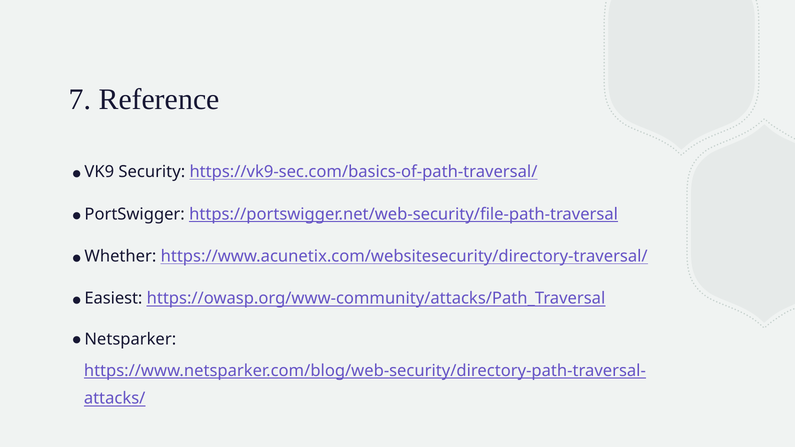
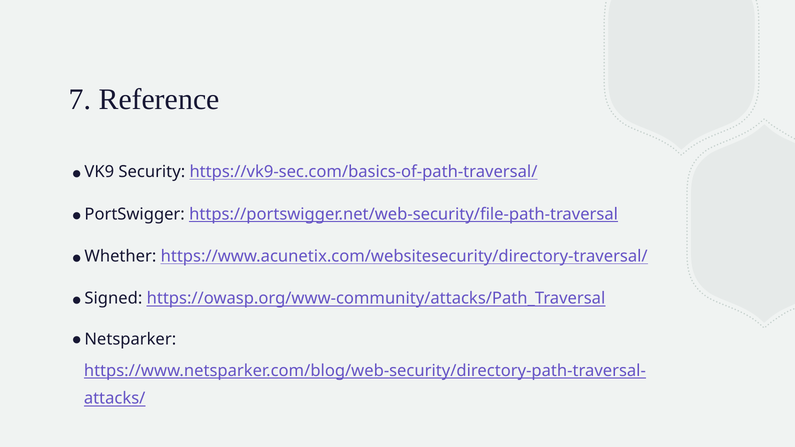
Easiest: Easiest -> Signed (113, 299)
